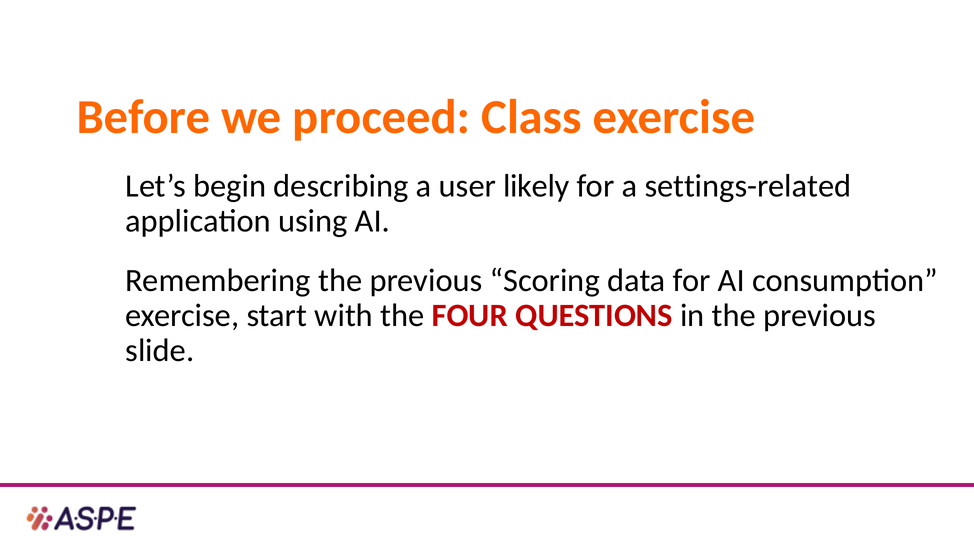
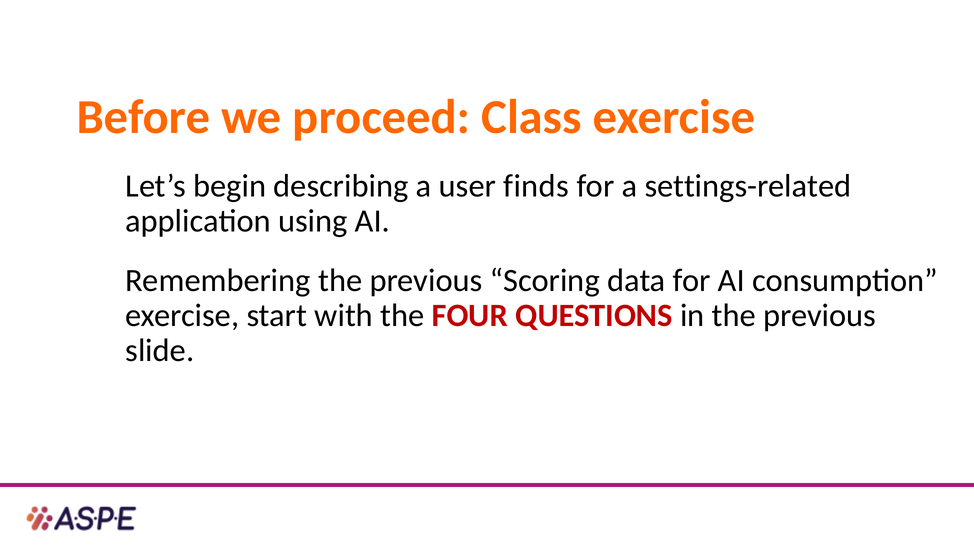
likely: likely -> finds (536, 186)
